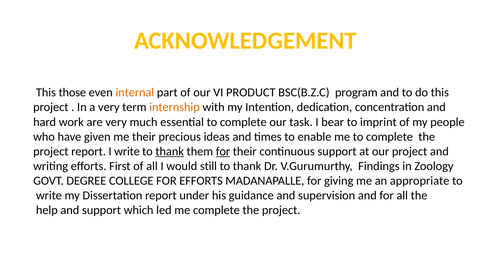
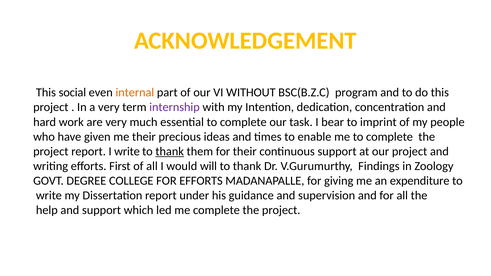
those: those -> social (72, 93)
PRODUCT: PRODUCT -> WITHOUT (251, 93)
internship colour: orange -> purple (175, 107)
for underline: present -> none (223, 151)
still: still -> will (208, 166)
appropriate: appropriate -> expenditure (420, 181)
